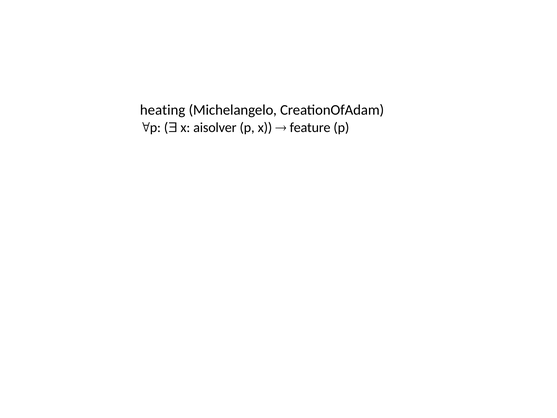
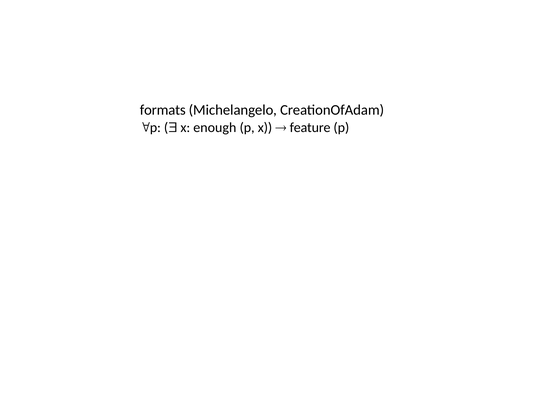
heating: heating -> formats (163, 110)
aisolver: aisolver -> enough (215, 127)
